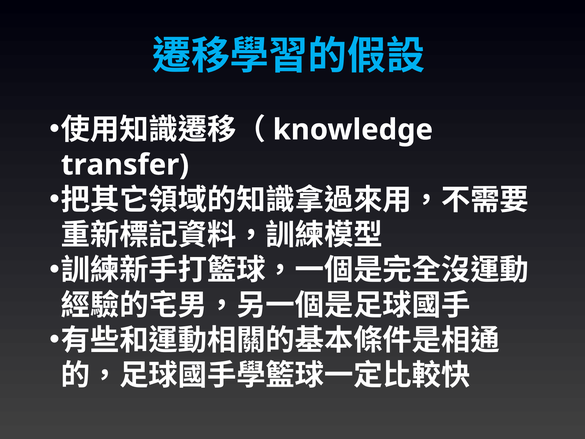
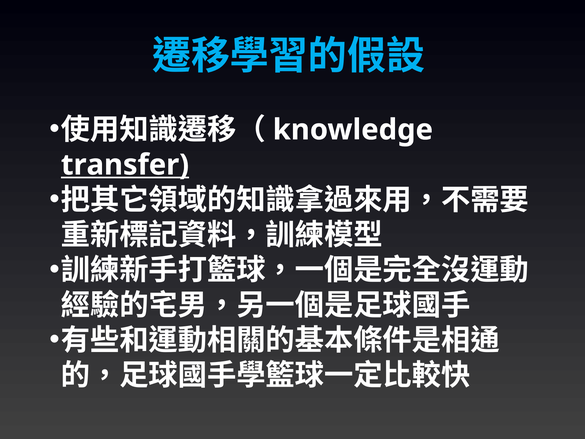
transfer underline: none -> present (125, 165)
